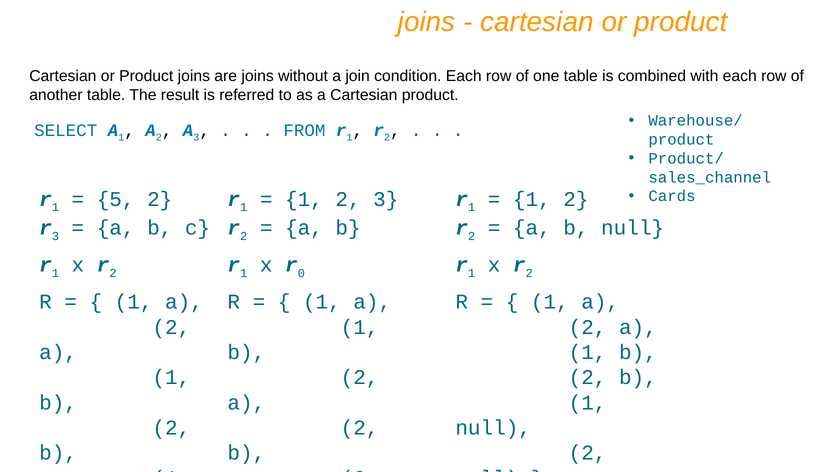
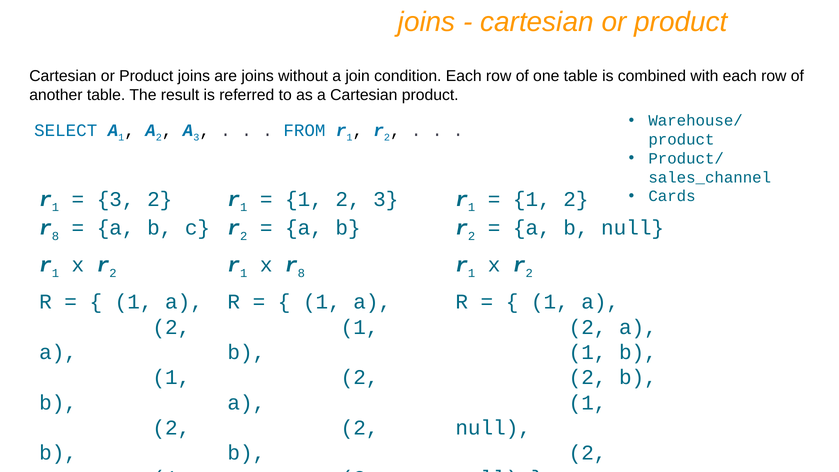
5: 5 -> 3 (116, 199)
3: 3 -> 8 (55, 236)
x r 0: 0 -> 8 (301, 273)
